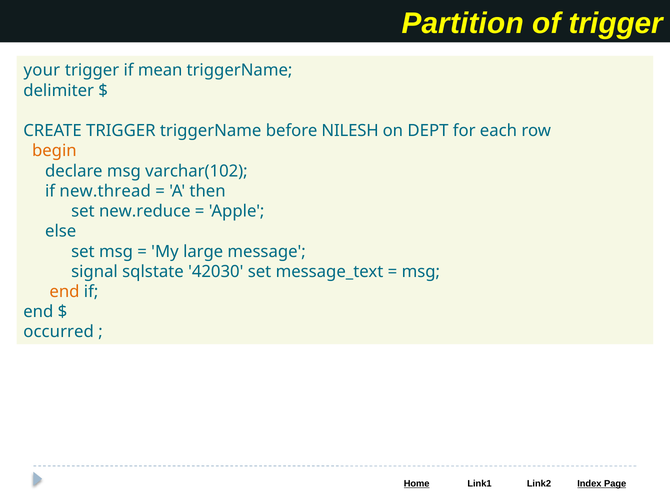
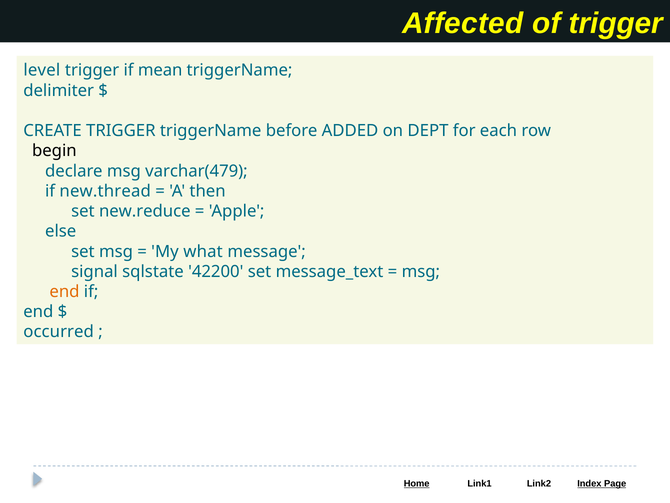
Partition: Partition -> Affected (463, 23)
your: your -> level (42, 70)
NILESH: NILESH -> ADDED (350, 131)
begin colour: orange -> black (54, 151)
varchar(102: varchar(102 -> varchar(479 (196, 171)
large: large -> what (203, 251)
42030: 42030 -> 42200 (216, 271)
